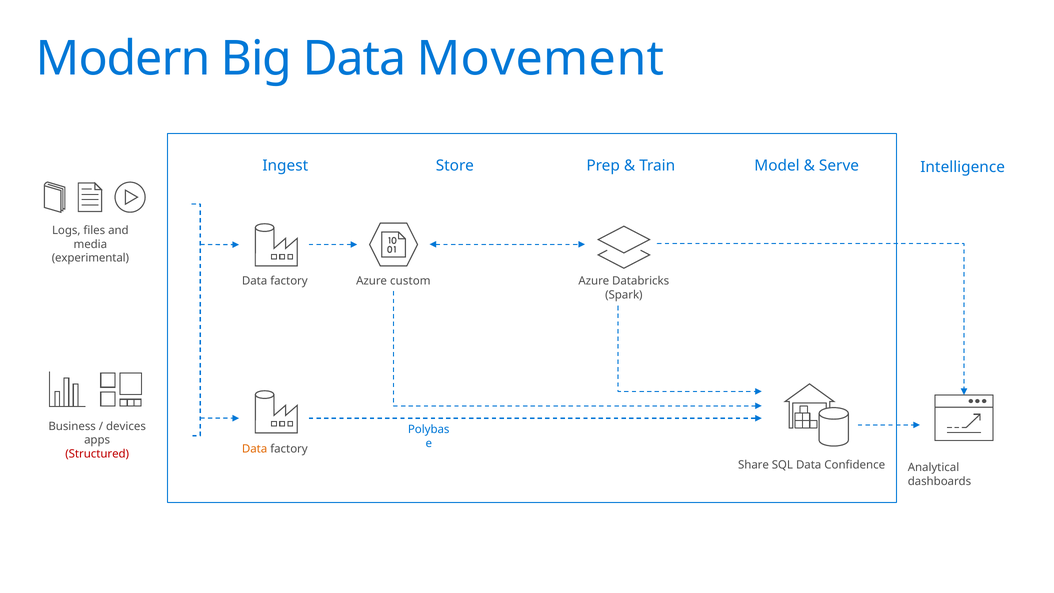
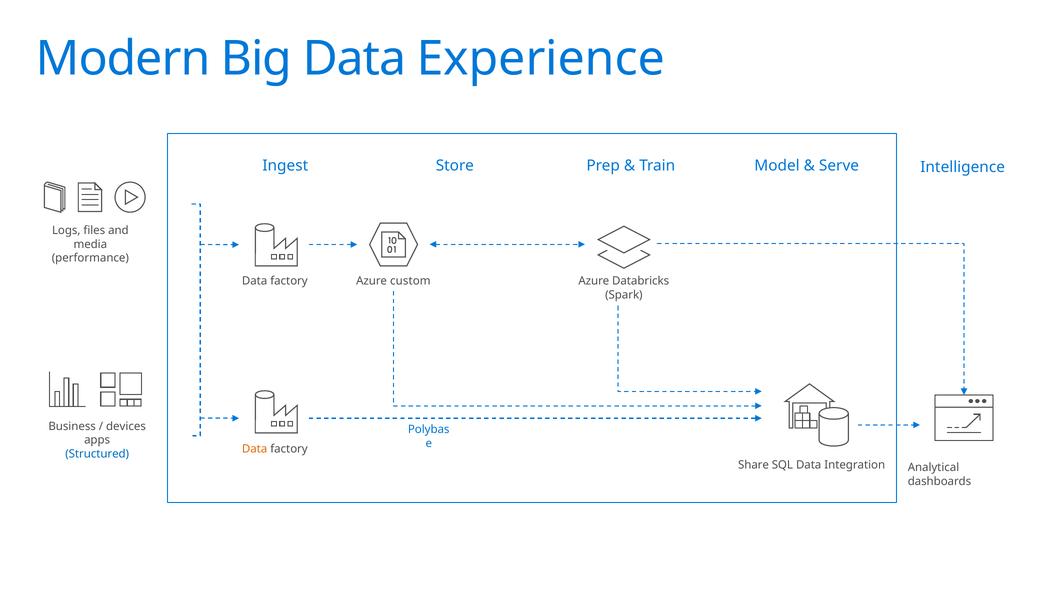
Movement: Movement -> Experience (541, 59)
experimental: experimental -> performance (90, 258)
Structured colour: red -> blue (97, 454)
Confidence: Confidence -> Integration (855, 465)
